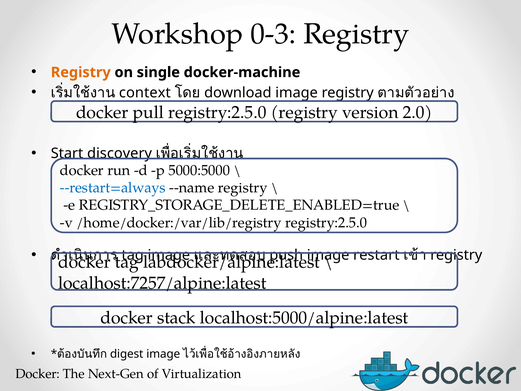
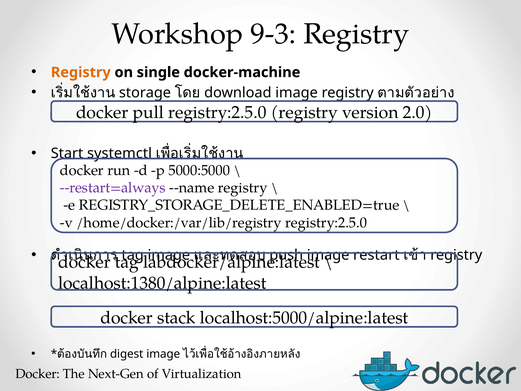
0-3: 0-3 -> 9-3 (273, 34)
context: context -> storage (145, 93)
discovery: discovery -> systemctl (120, 153)
--restart=always colour: blue -> purple (113, 188)
localhost:7257/alpine:latest: localhost:7257/alpine:latest -> localhost:1380/alpine:latest (162, 283)
